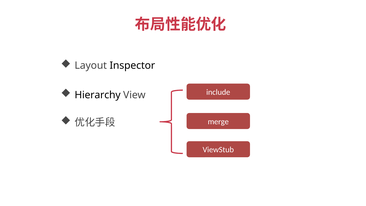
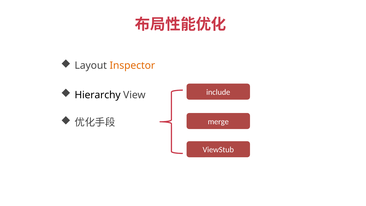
Inspector colour: black -> orange (132, 66)
